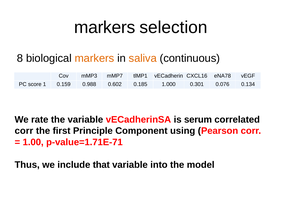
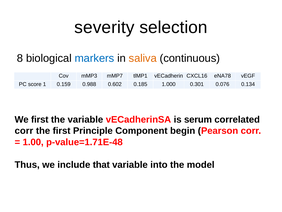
markers: markers -> severity (104, 27)
markers colour: orange -> blue (94, 58)
We rate: rate -> first (40, 119)
using: using -> begin (183, 131)
p-value=1.71E-71: p-value=1.71E-71 -> p-value=1.71E-48 (84, 142)
